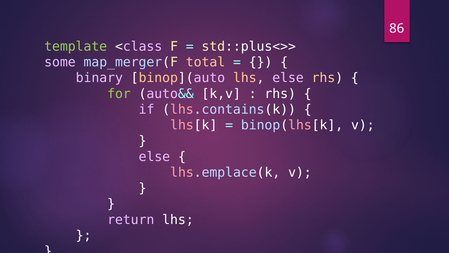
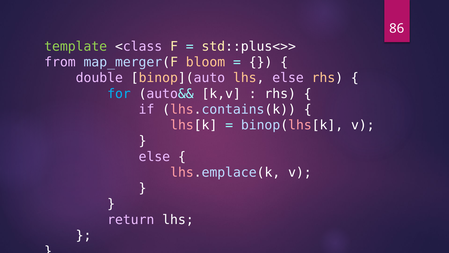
some: some -> from (60, 62)
total: total -> bloom (206, 62)
binary: binary -> double (99, 78)
for colour: light green -> light blue (119, 94)
